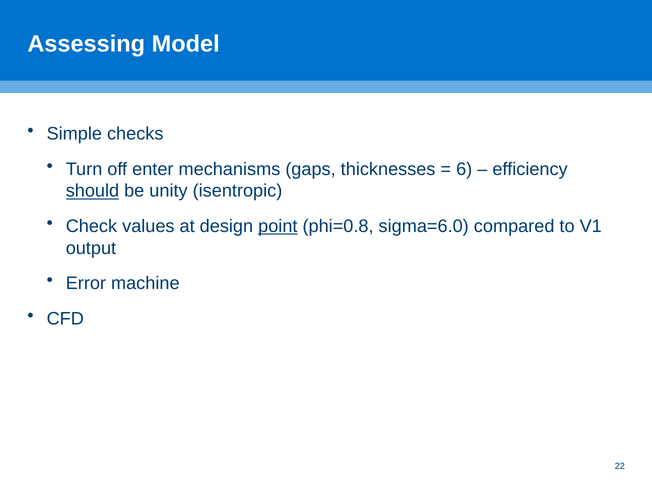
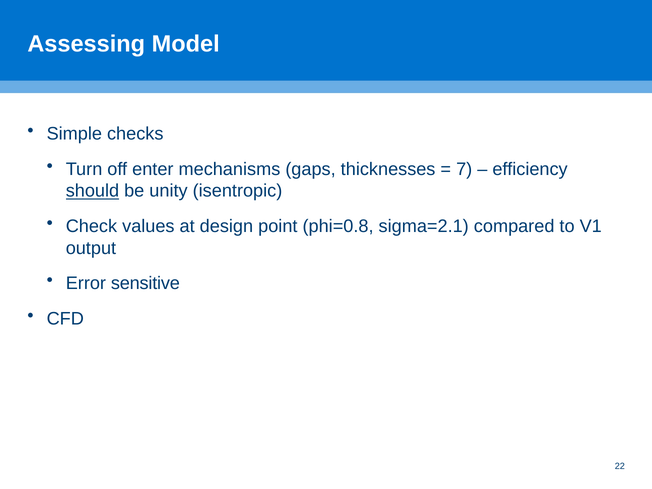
6: 6 -> 7 (464, 169)
point underline: present -> none (278, 226)
sigma=6.0: sigma=6.0 -> sigma=2.1 (424, 226)
machine: machine -> sensitive (145, 283)
